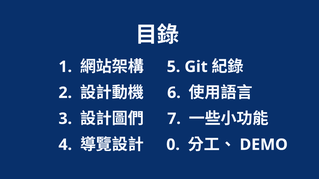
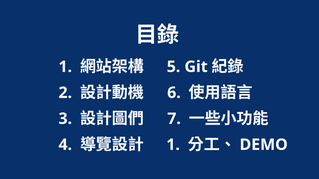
0: 0 -> 1 (173, 145)
